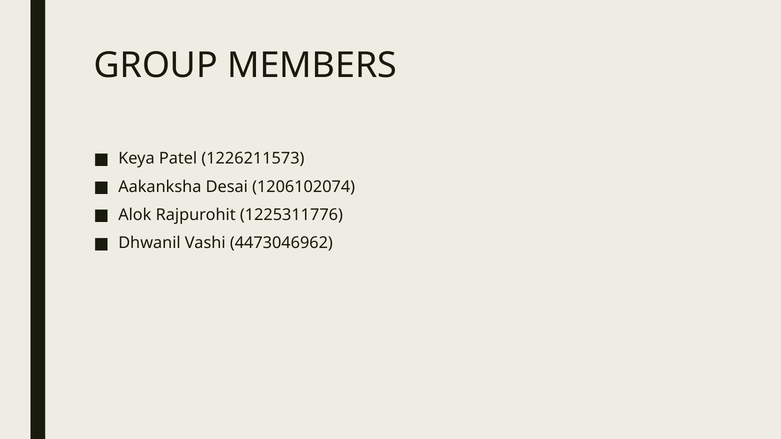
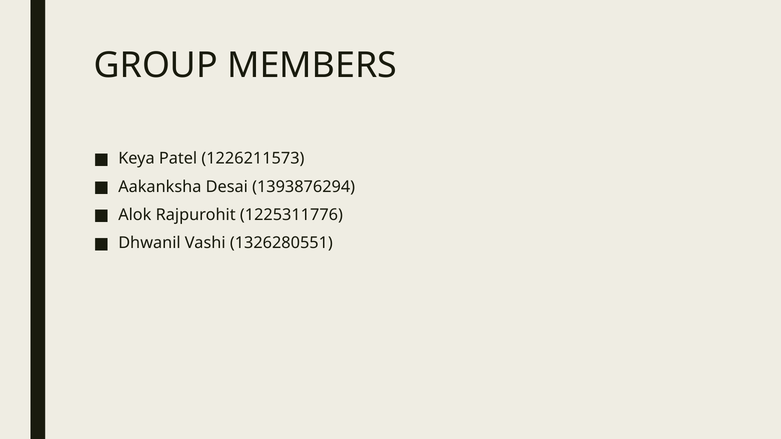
1206102074: 1206102074 -> 1393876294 (304, 187)
4473046962: 4473046962 -> 1326280551 (281, 243)
